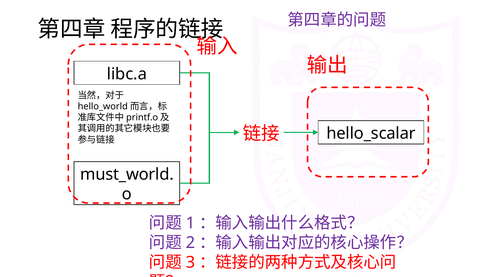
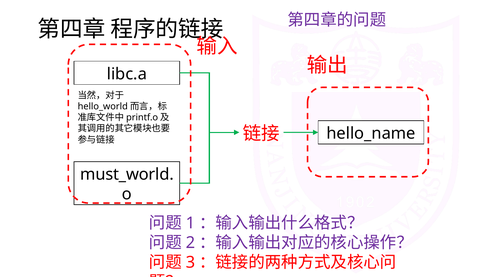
hello_scalar: hello_scalar -> hello_name (371, 134)
